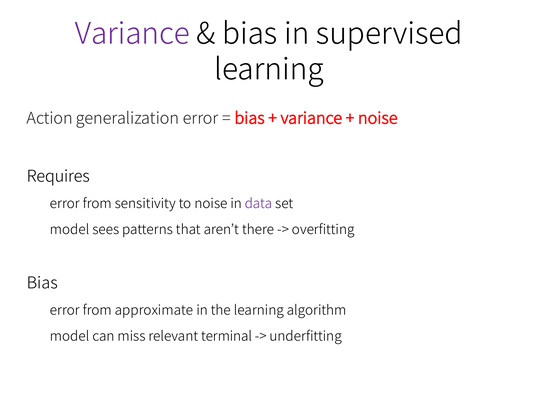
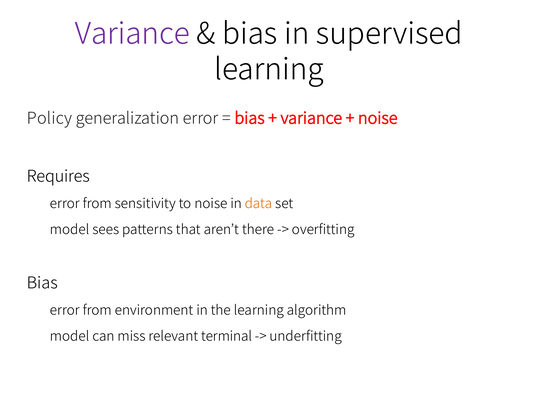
Action: Action -> Policy (49, 118)
data colour: purple -> orange (259, 204)
approximate: approximate -> environment (154, 311)
